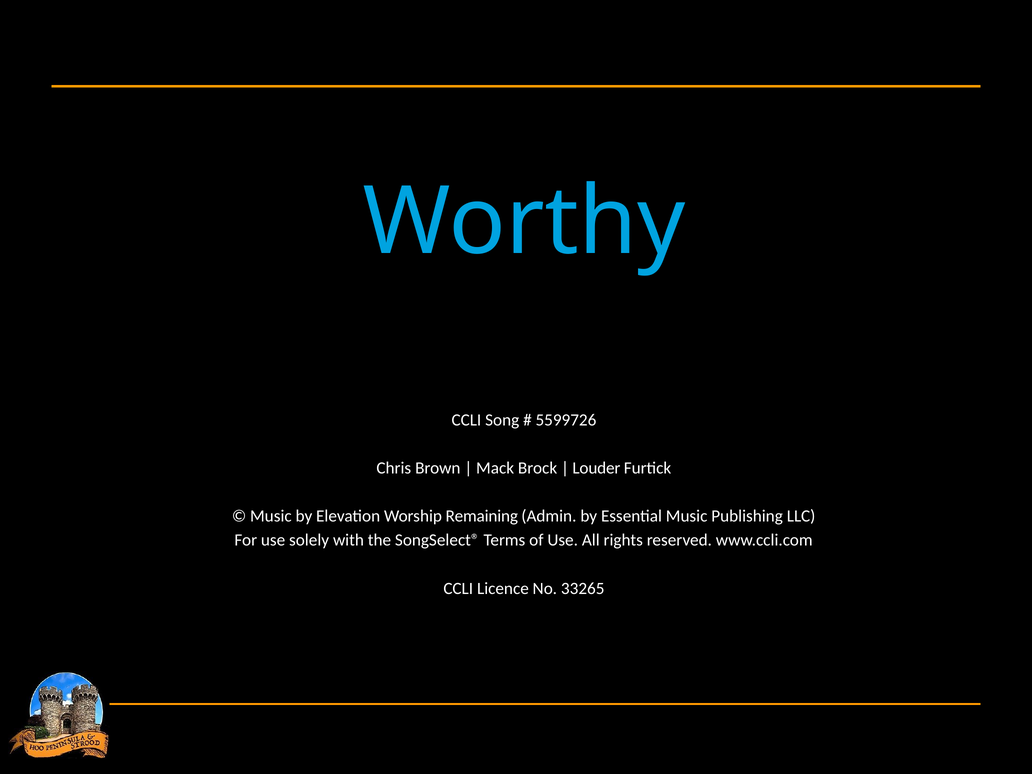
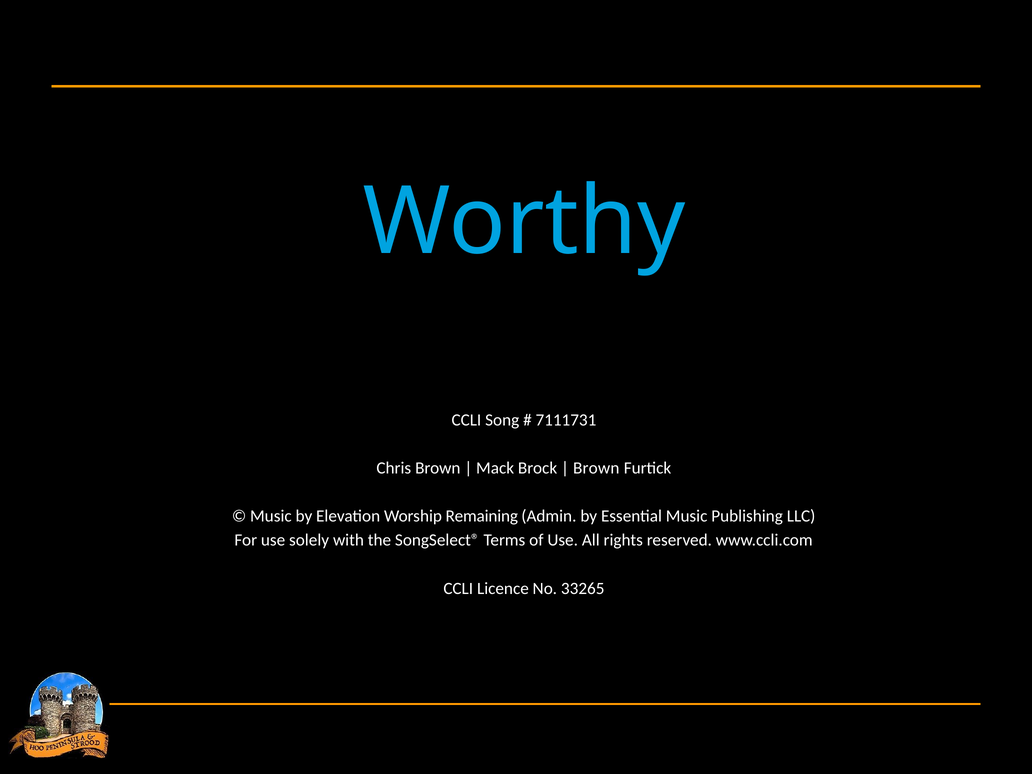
5599726: 5599726 -> 7111731 (566, 420)
Louder: Louder -> Brown (596, 468)
